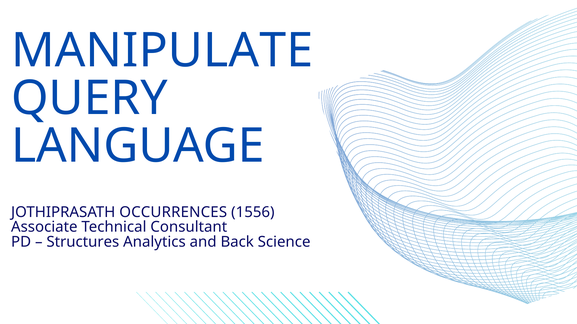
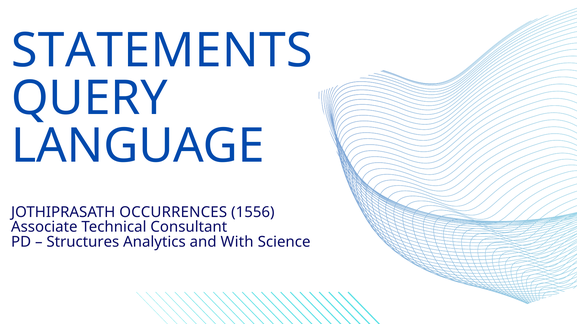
MANIPULATE: MANIPULATE -> STATEMENTS (162, 51)
Back: Back -> With (237, 242)
